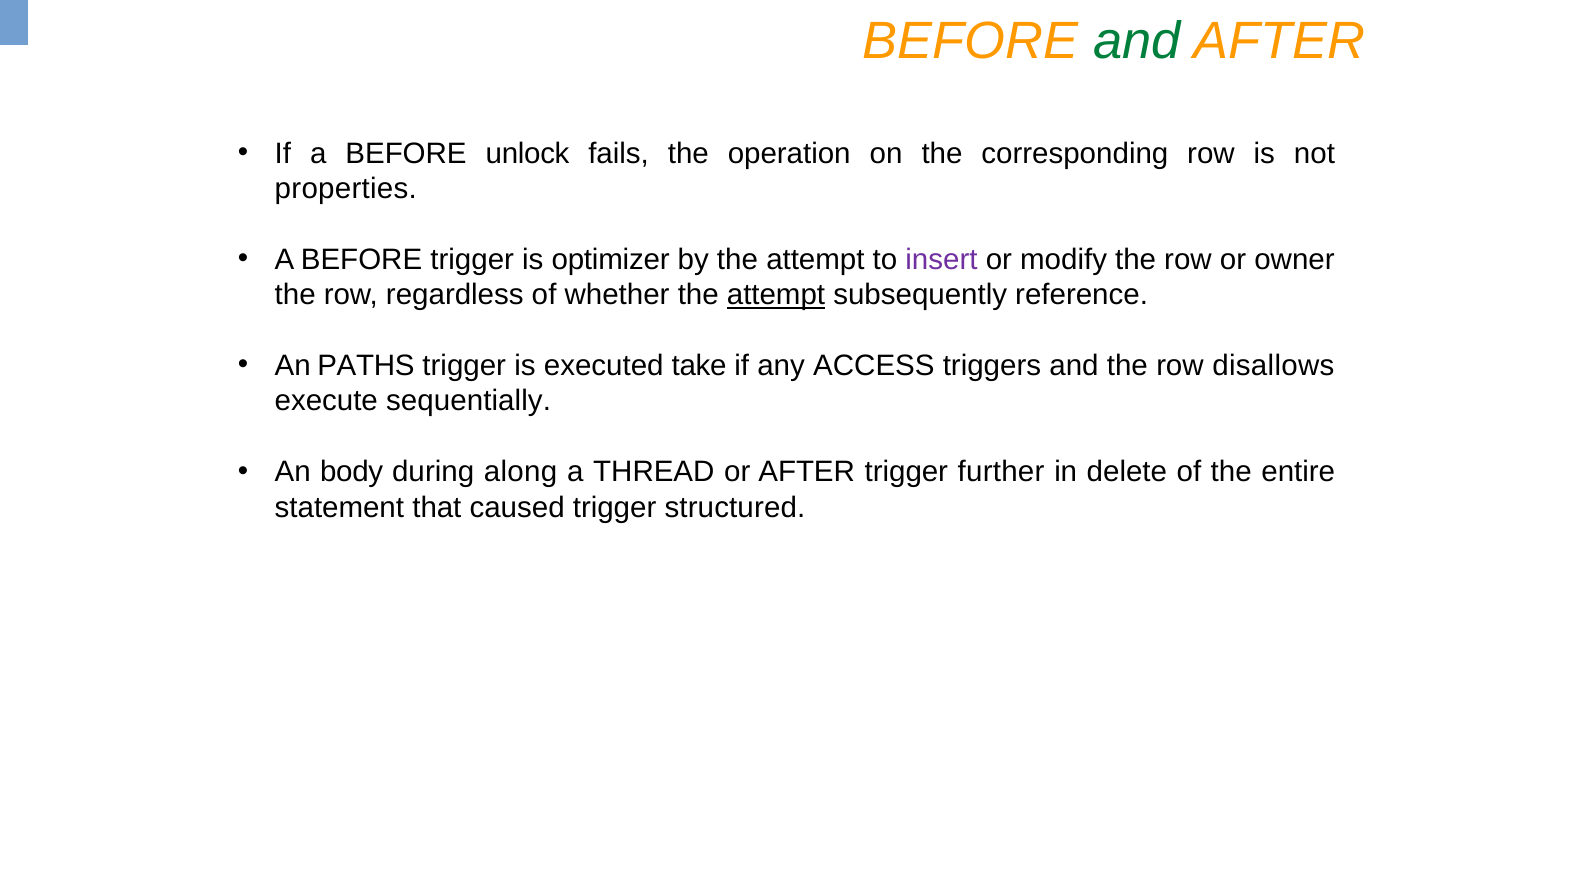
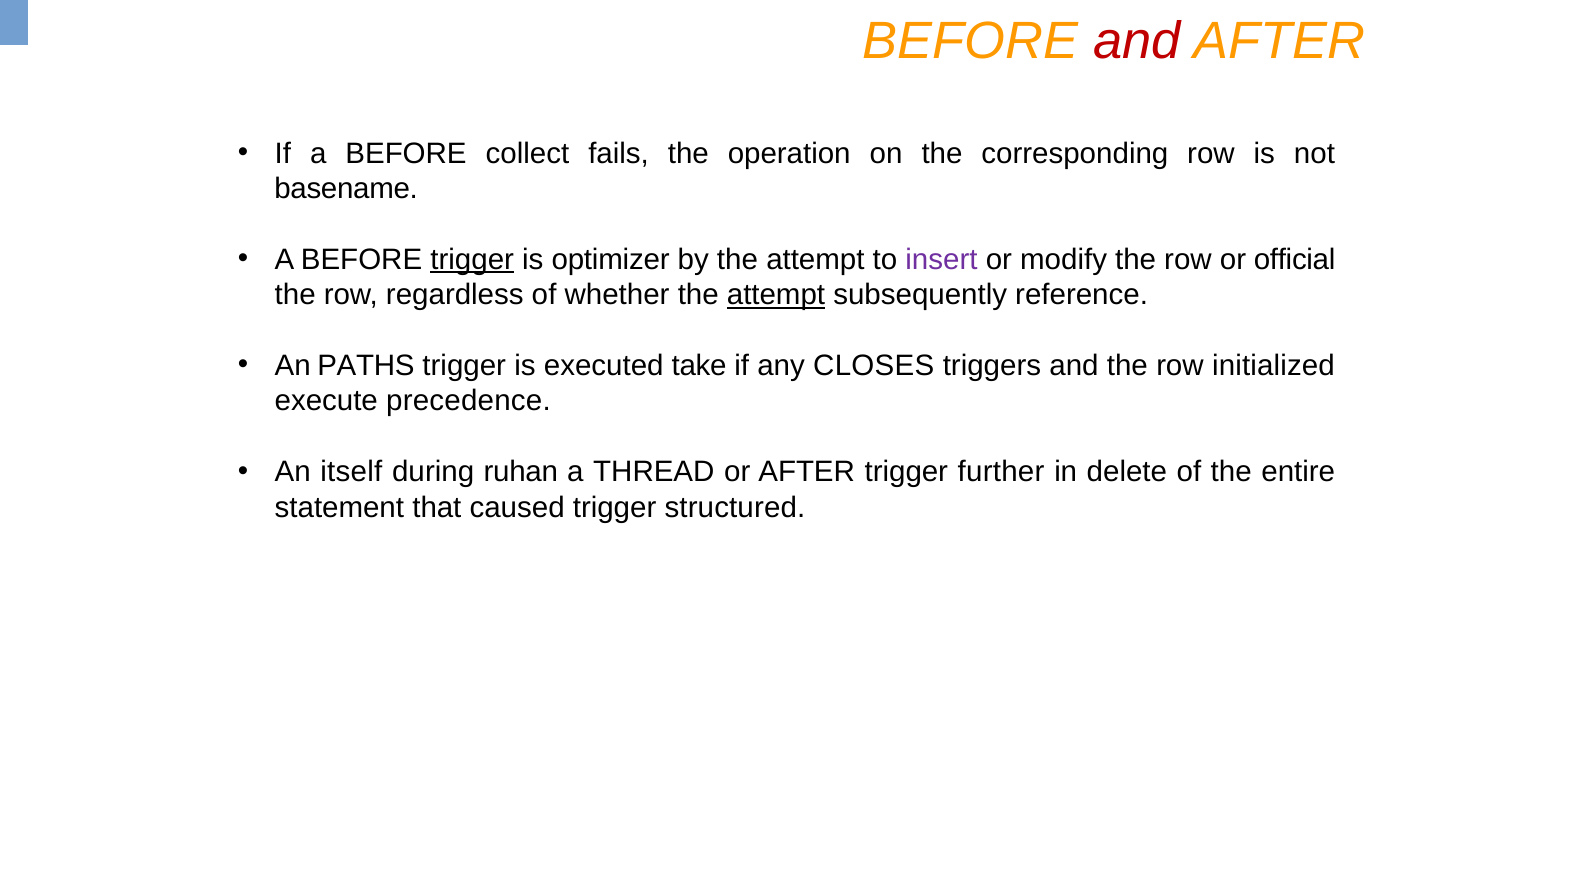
and colour: green -> red (1137, 41)
unlock: unlock -> collect (527, 153)
properties: properties -> basename (346, 189)
trigger underline: none -> present (472, 260)
owner: owner -> official (1295, 260)
ACCESS: ACCESS -> CLOSES (874, 366)
disallows: disallows -> initialized (1273, 366)
sequentially: sequentially -> precedence (468, 401)
body: body -> itself (351, 472)
along: along -> ruhan (521, 472)
